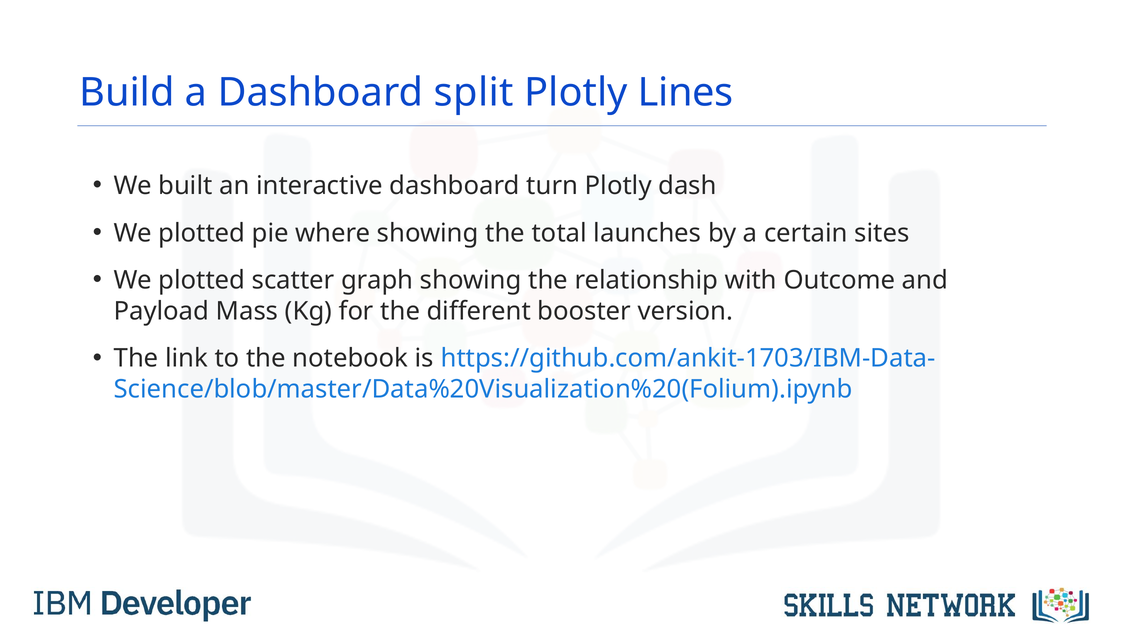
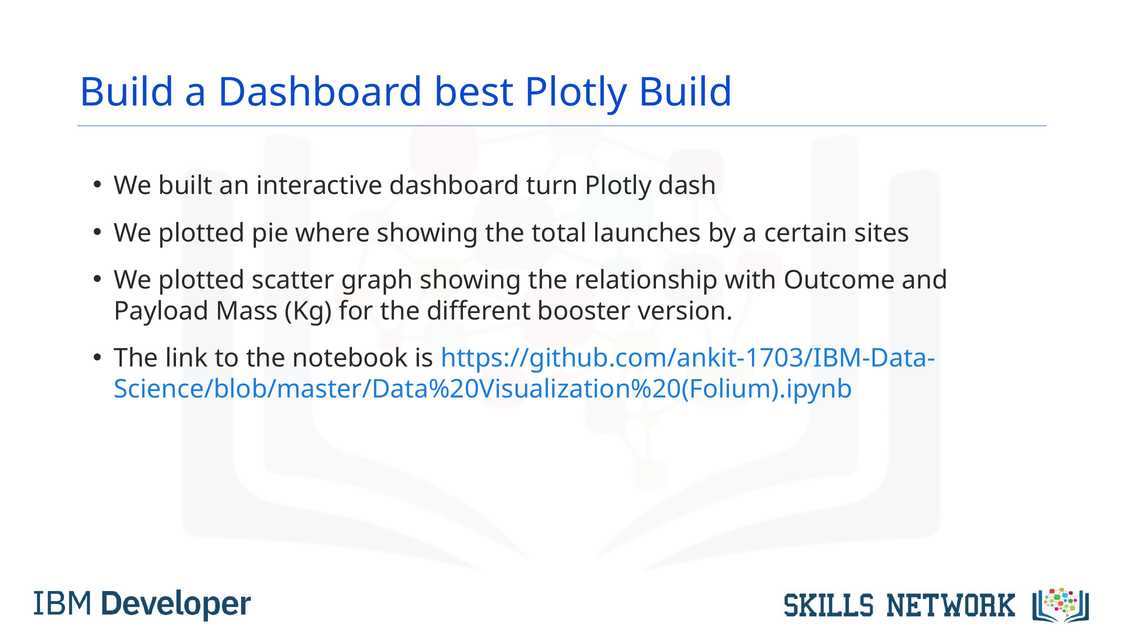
split: split -> best (474, 93)
Plotly Lines: Lines -> Build (686, 93)
